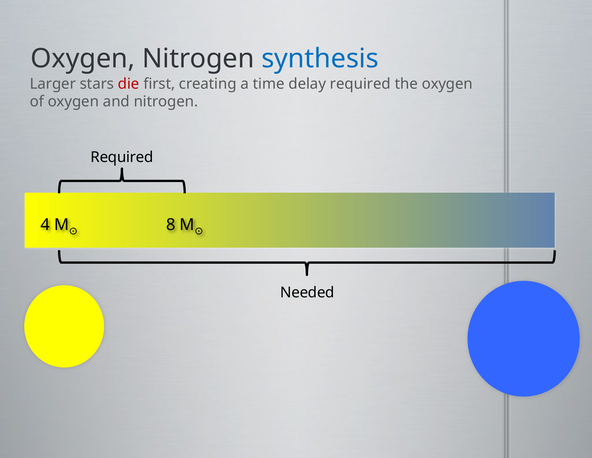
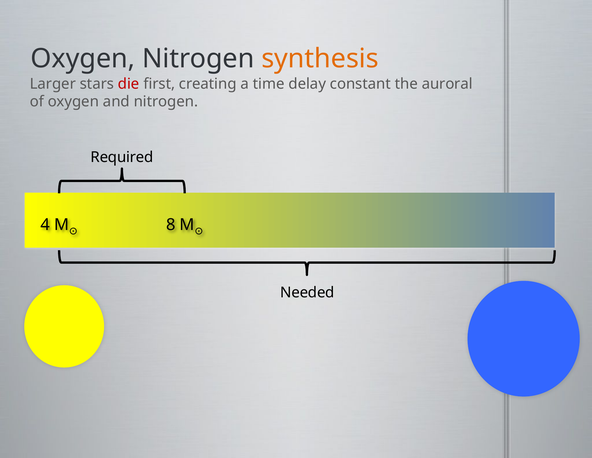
synthesis colour: blue -> orange (320, 58)
delay required: required -> constant (360, 84)
the oxygen: oxygen -> auroral (447, 84)
